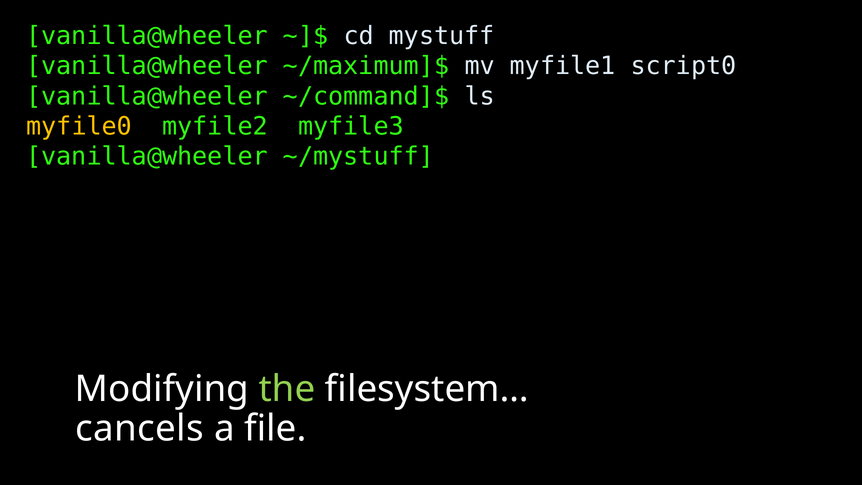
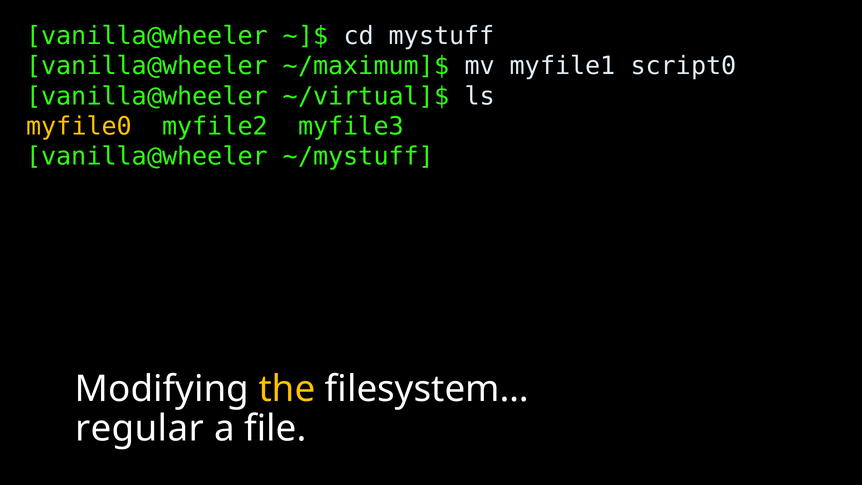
~/command]$: ~/command]$ -> ~/virtual]$ (366, 96)
the colour: light green -> yellow (287, 389)
cancels: cancels -> regular (140, 429)
